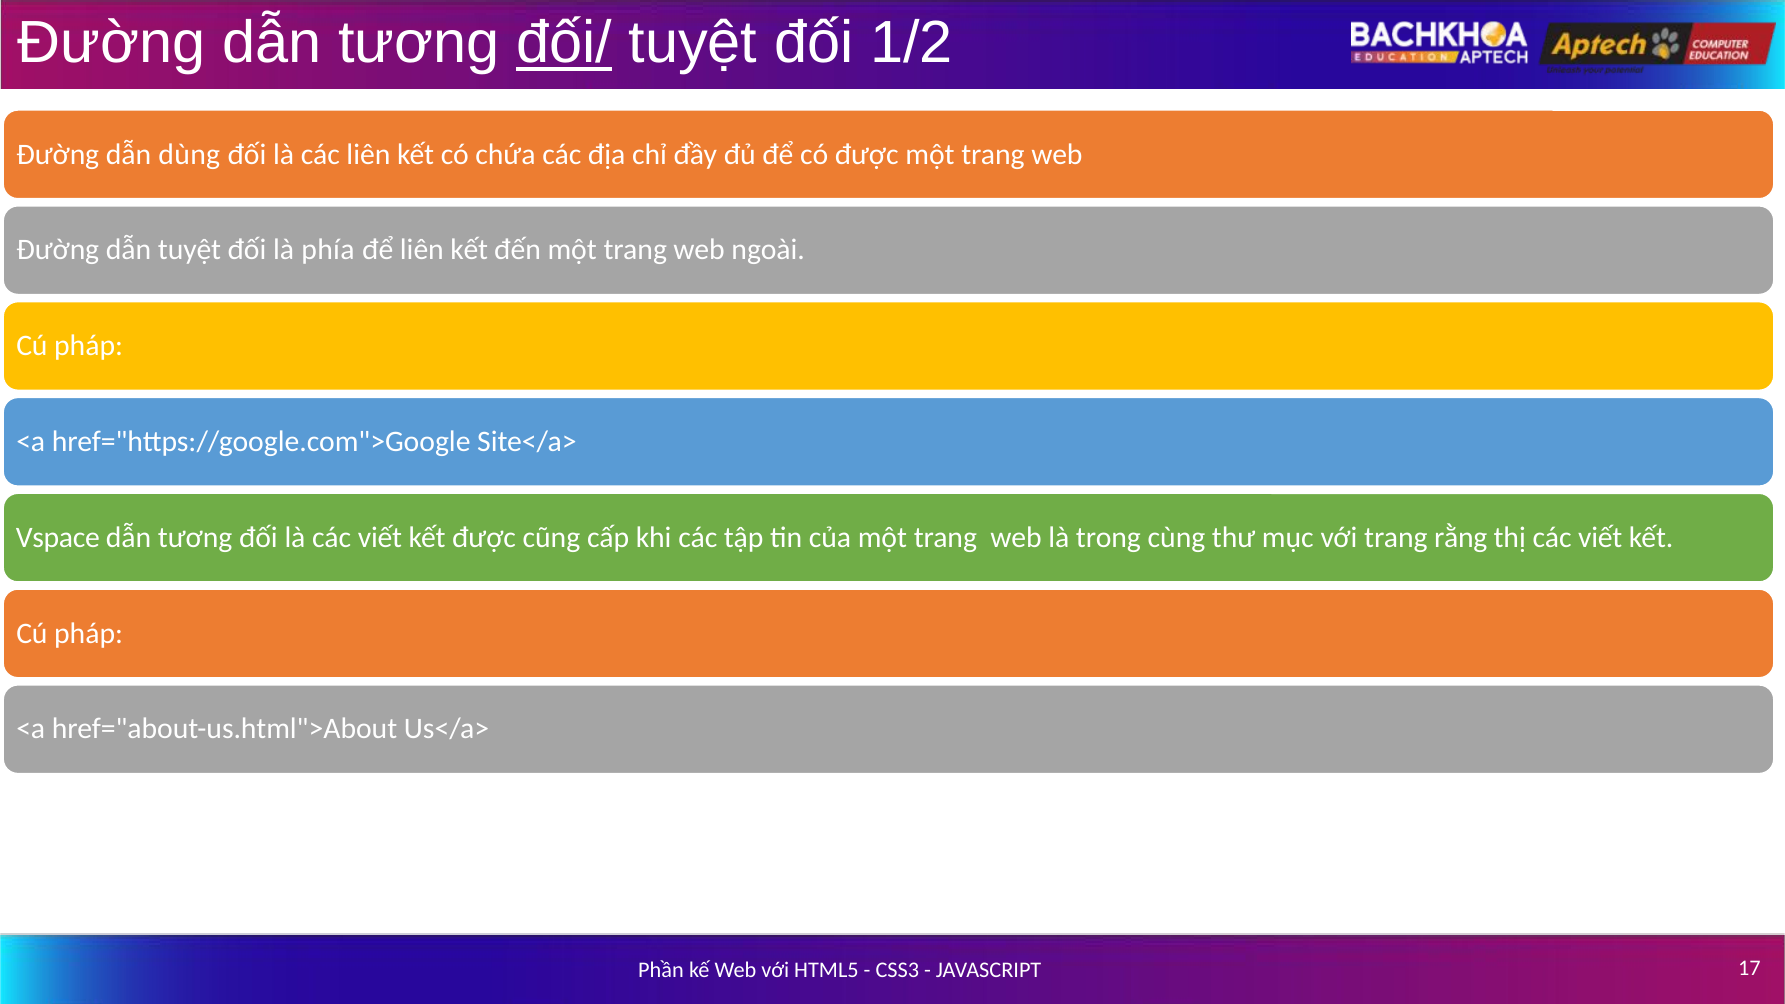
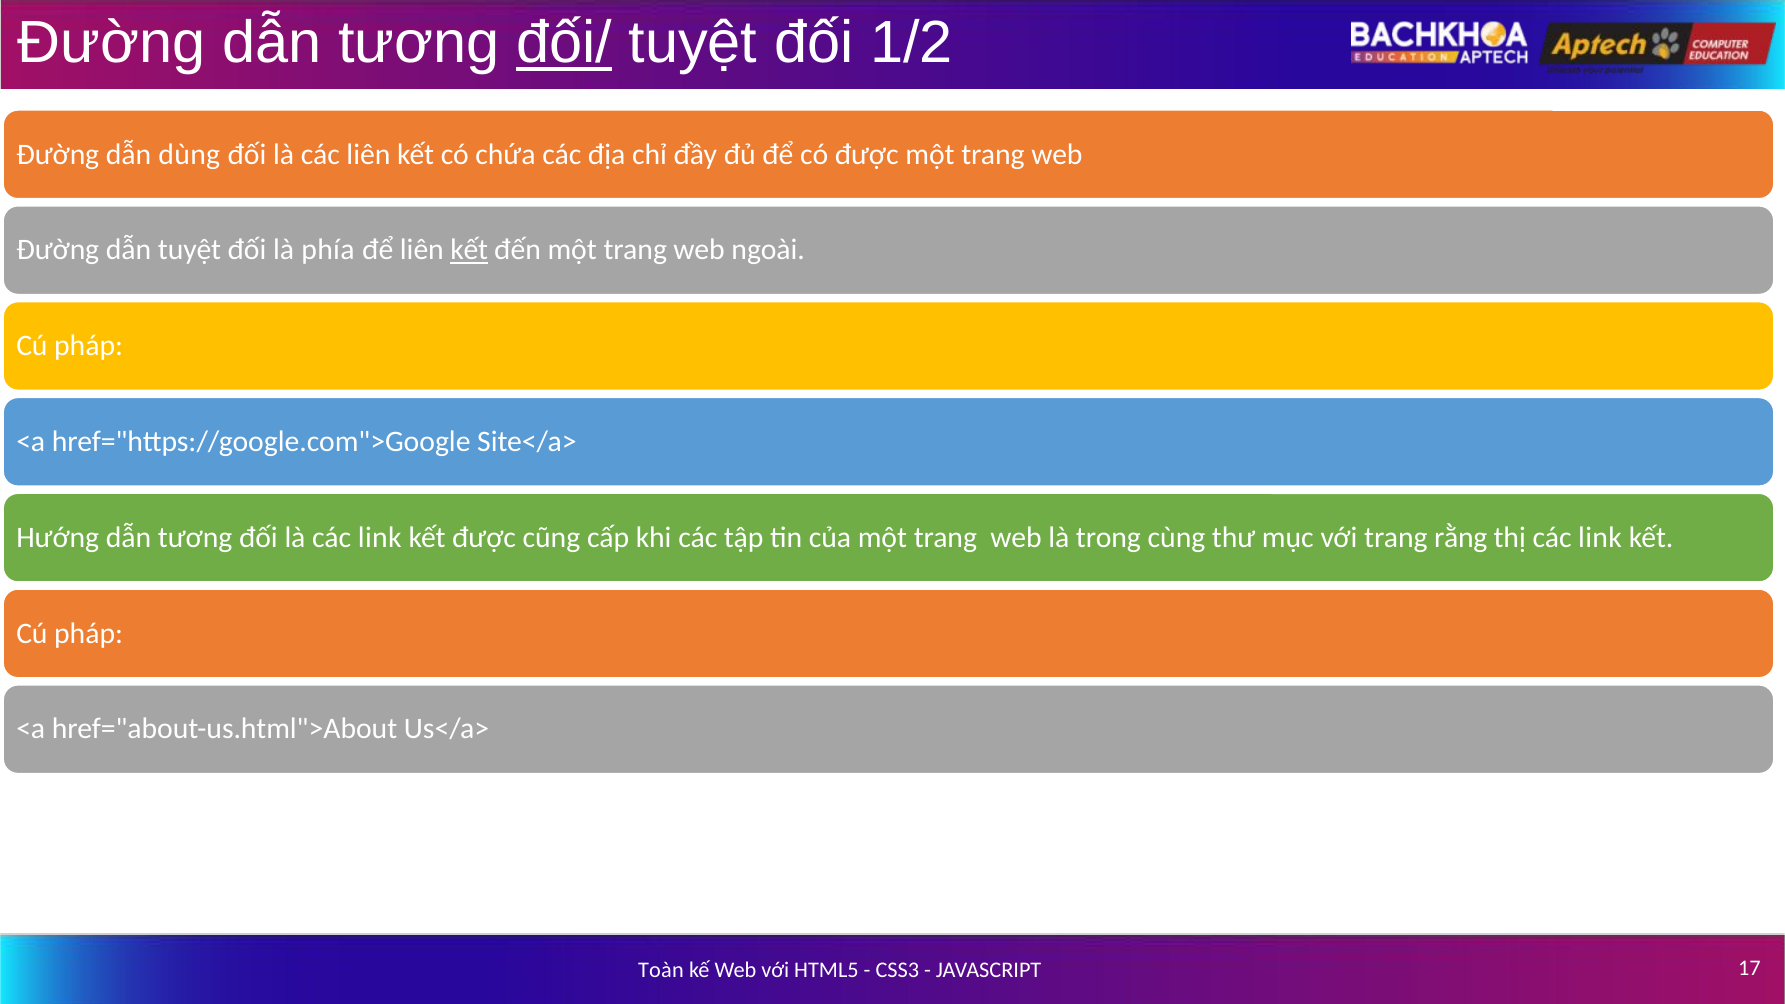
kết underline: none -> present (469, 250)
Vspace: Vspace -> Hướng (58, 538)
là các viết: viết -> link (380, 538)
thị các viết: viết -> link (1600, 538)
Phần: Phần -> Toàn (661, 970)
